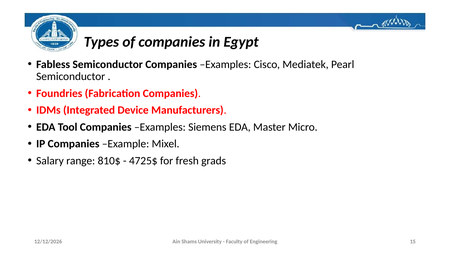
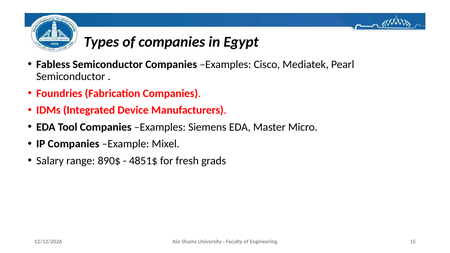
810$: 810$ -> 890$ (109, 161)
4725$: 4725$ -> 4851$ (143, 161)
